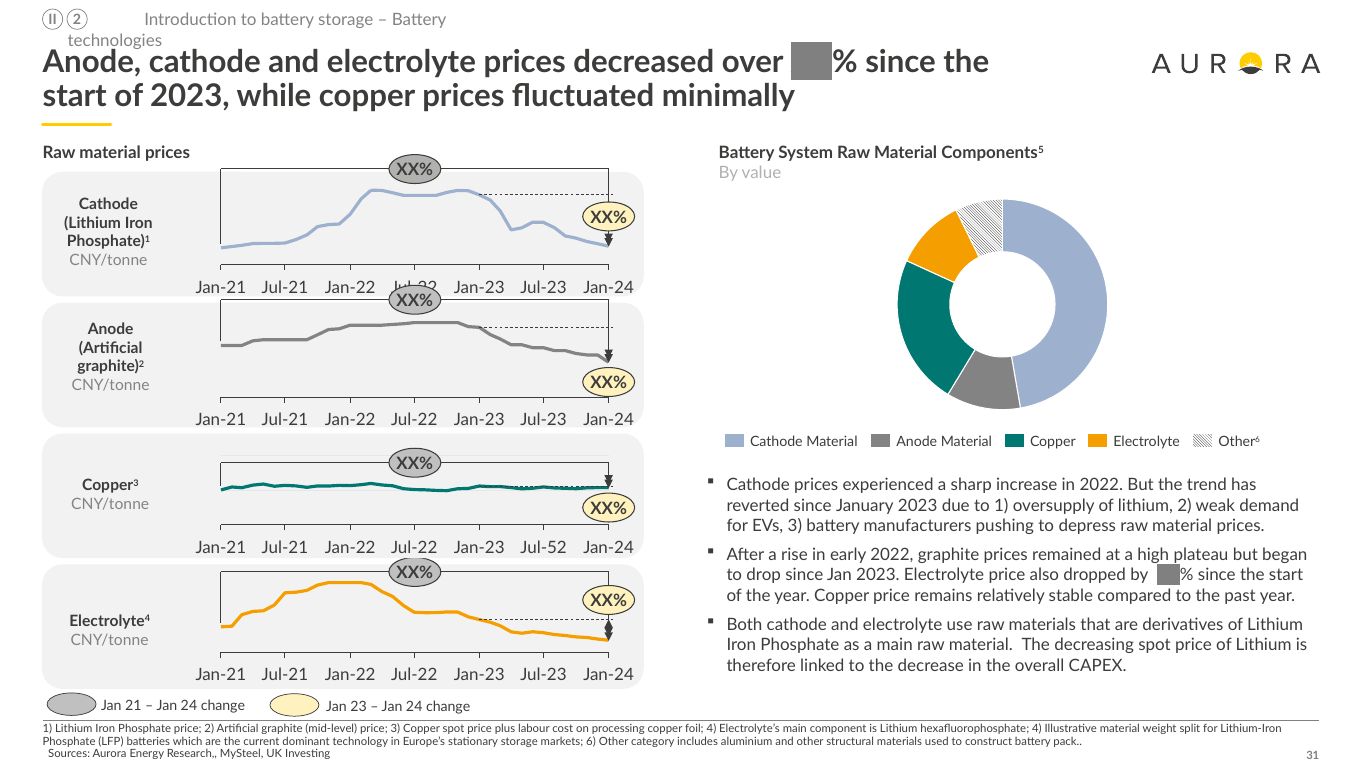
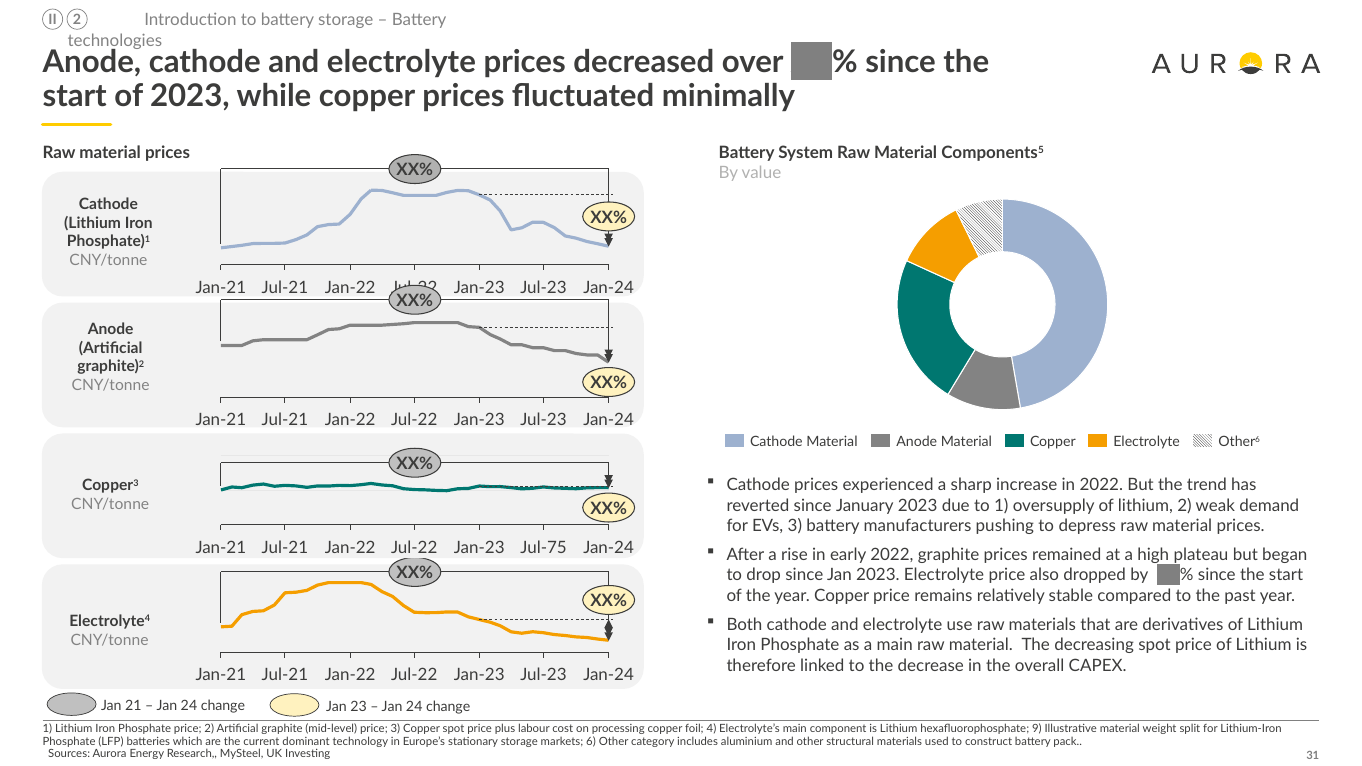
Jul-52: Jul-52 -> Jul-75 (544, 548)
hexafluorophosphate 4: 4 -> 9 (1037, 729)
